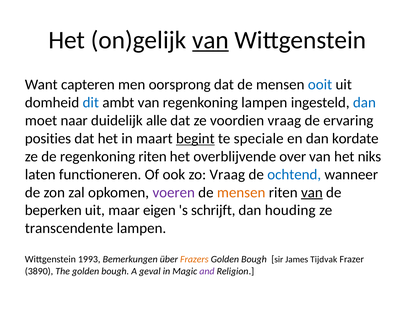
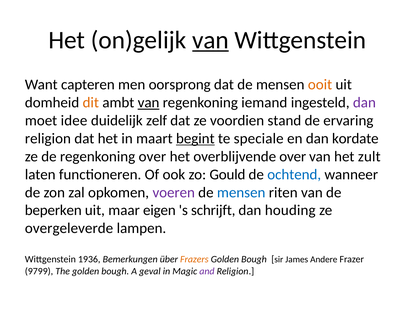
ooit colour: blue -> orange (320, 85)
dit colour: blue -> orange (91, 103)
van underline: none -> present (149, 103)
regenkoning lampen: lampen -> iemand (264, 103)
dan colour: blue -> purple (364, 103)
naar: naar -> idee (74, 121)
alle: alle -> zelf (157, 121)
voordien vraag: vraag -> stand (284, 121)
posities: posities -> religion (48, 139)
regenkoning riten: riten -> over (152, 157)
niks: niks -> zult (369, 157)
zo Vraag: Vraag -> Gould (227, 175)
mensen colour: orange -> blue (241, 193)
van underline: present -> none (312, 193)
transcendente: transcendente -> overgeleverde (69, 229)
1993: 1993 -> 1936 (89, 260)
Tijdvak: Tijdvak -> Andere (324, 260)
3890: 3890 -> 9799 (39, 271)
